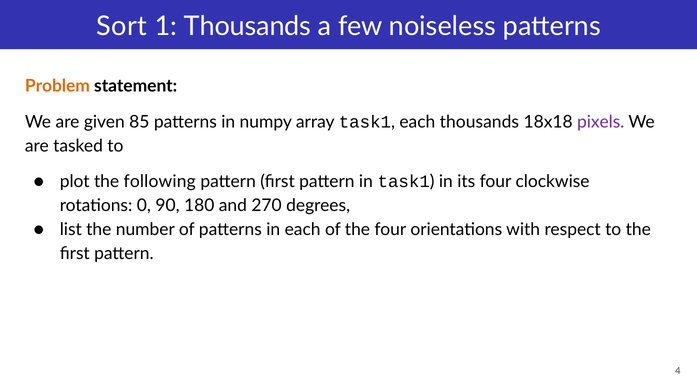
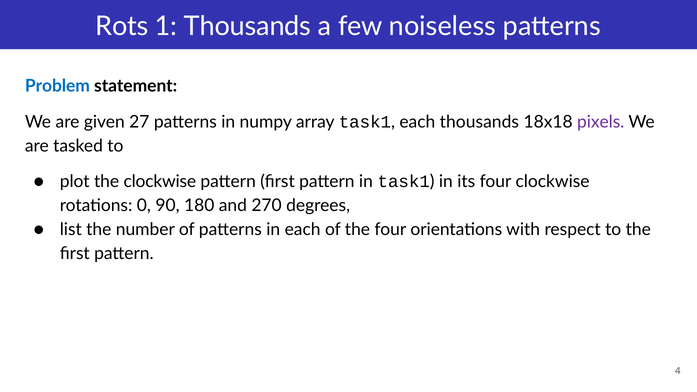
Sort: Sort -> Rots (122, 26)
Problem colour: orange -> blue (57, 86)
85: 85 -> 27 (139, 122)
the following: following -> clockwise (160, 182)
